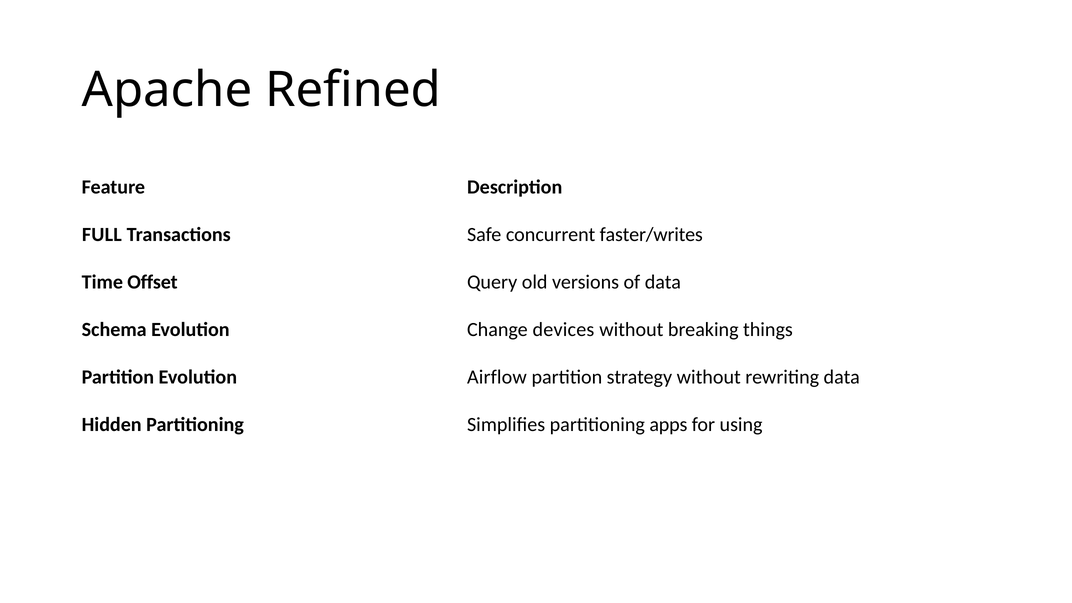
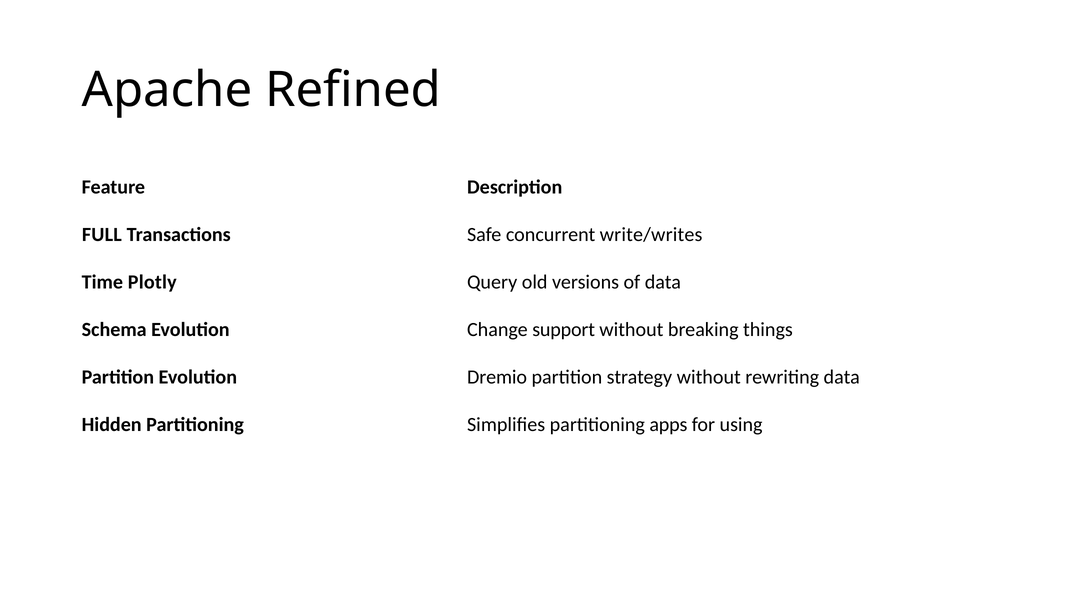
faster/writes: faster/writes -> write/writes (651, 235)
Offset: Offset -> Plotly (152, 282)
devices: devices -> support (564, 330)
Airflow: Airflow -> Dremio (497, 377)
